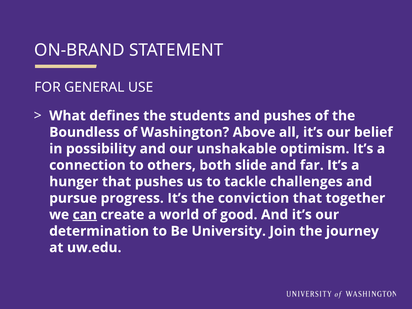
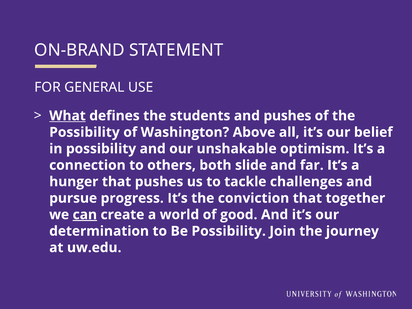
What underline: none -> present (67, 116)
Boundless: Boundless -> Possibility (84, 132)
Be University: University -> Possibility (229, 231)
